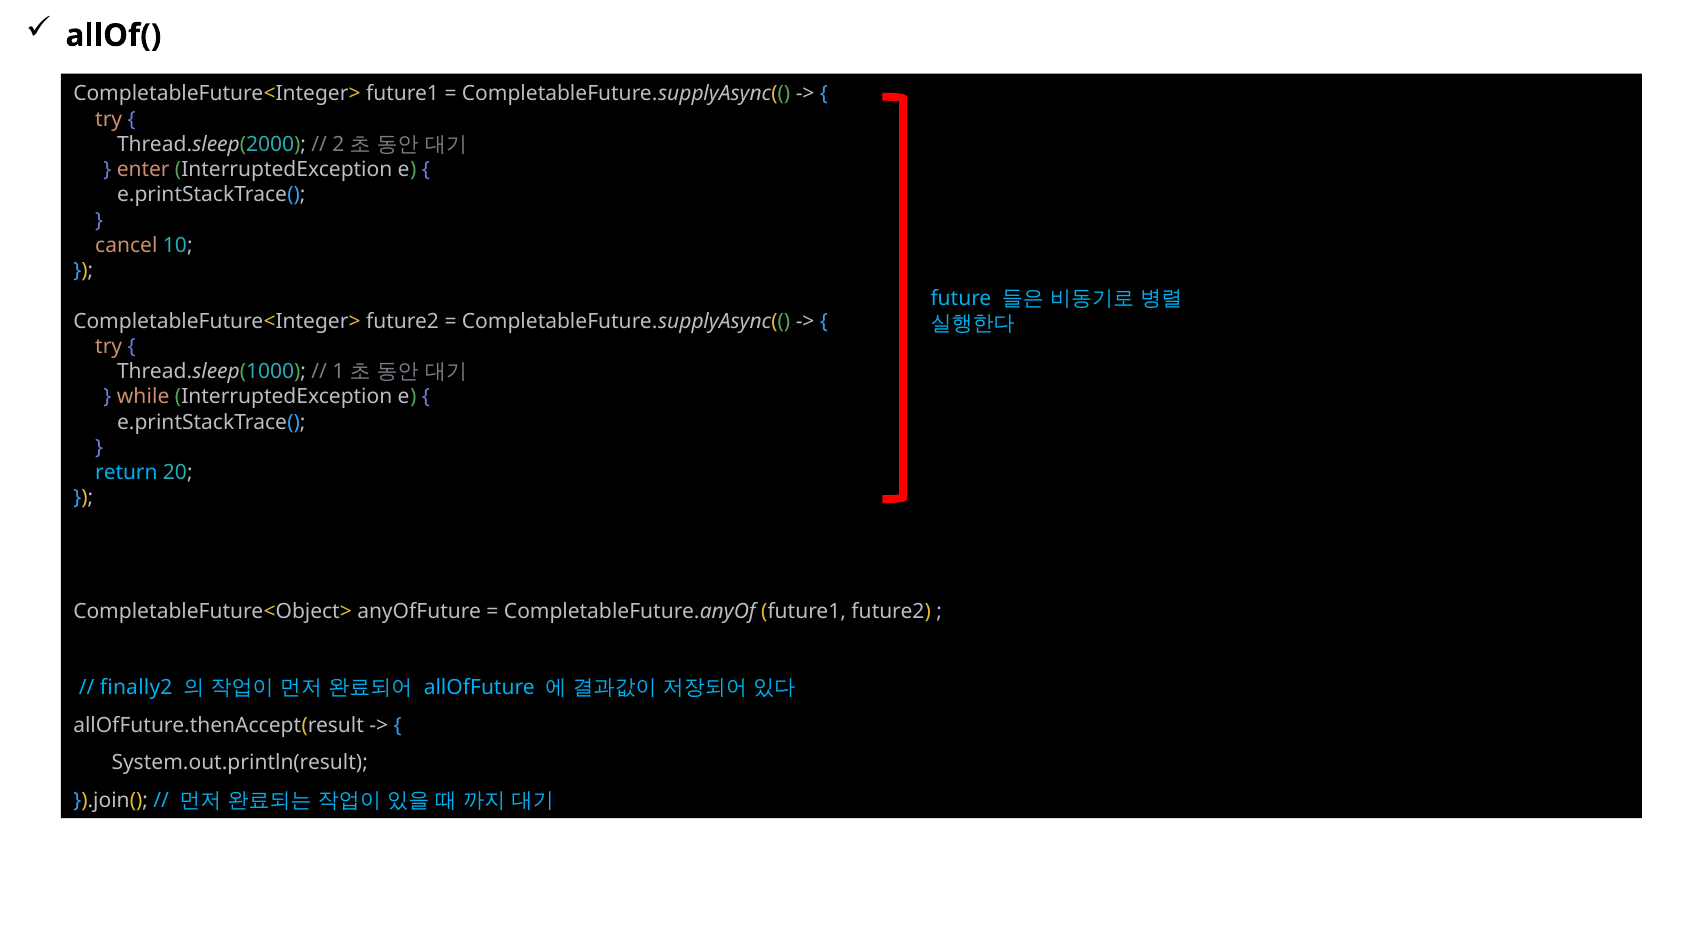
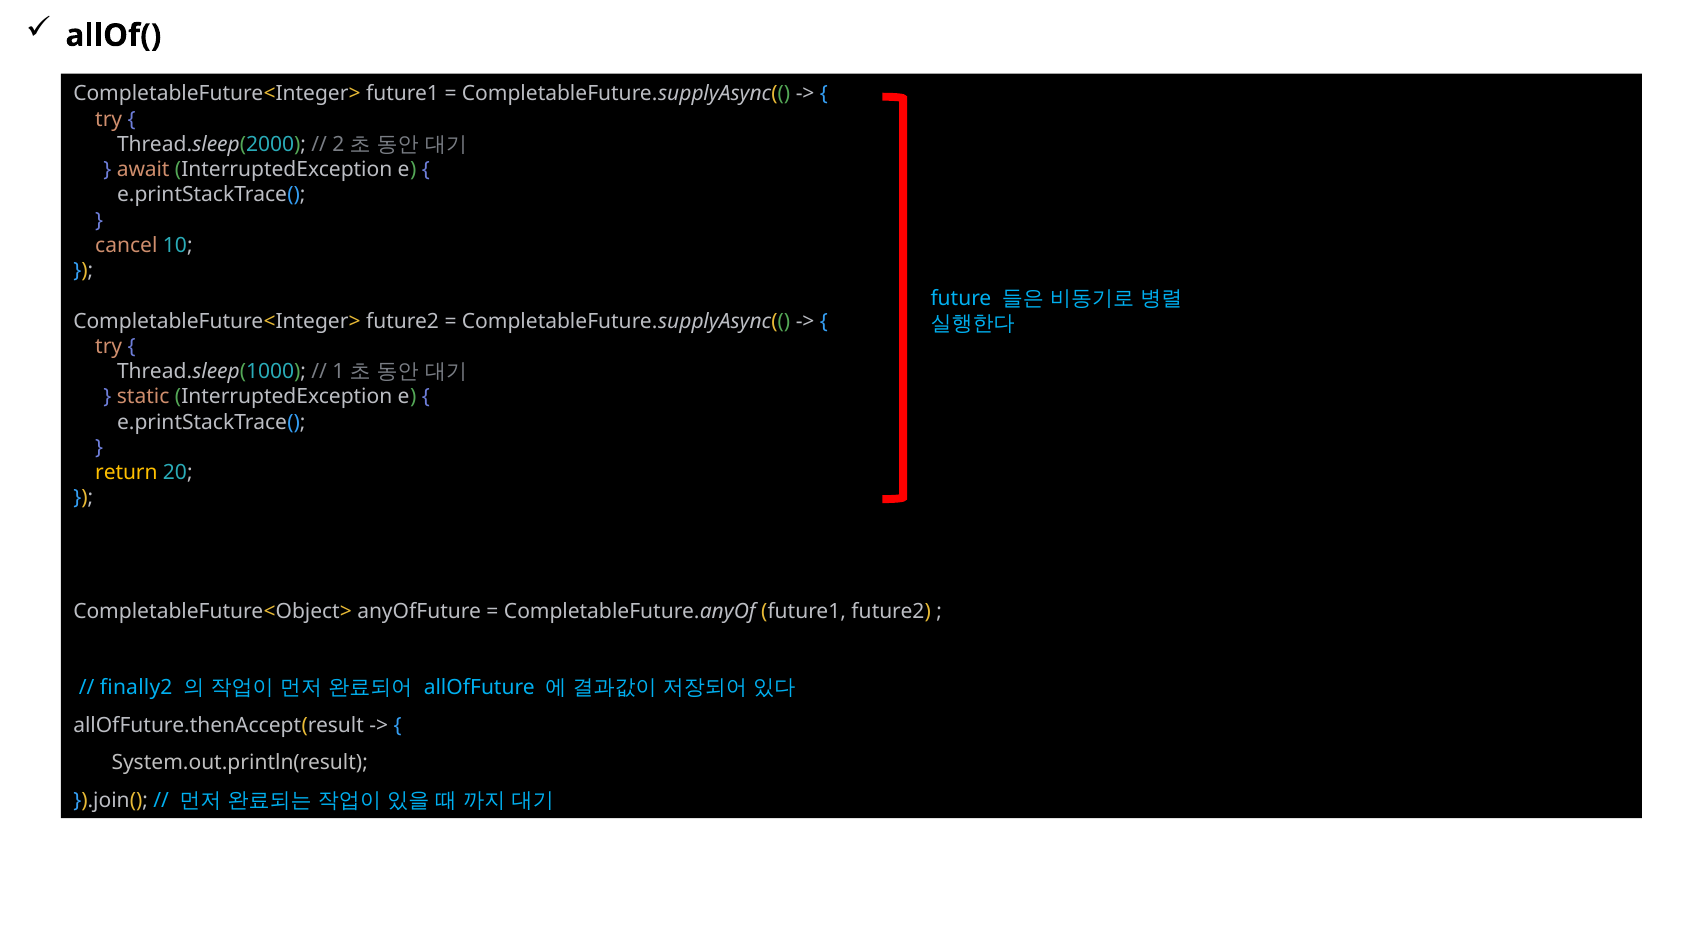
enter: enter -> await (143, 170)
while: while -> static (143, 397)
return colour: light blue -> yellow (126, 473)
